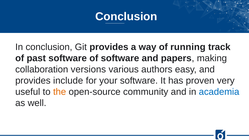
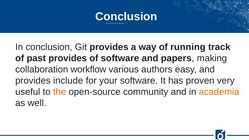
past software: software -> provides (68, 58)
versions: versions -> workflow (88, 70)
academia colour: blue -> orange (219, 92)
